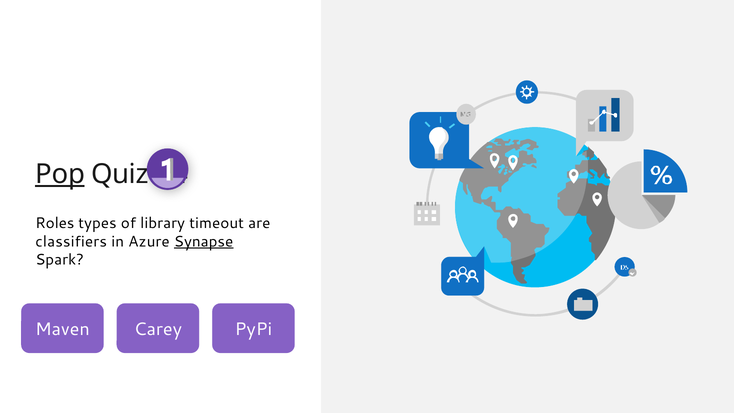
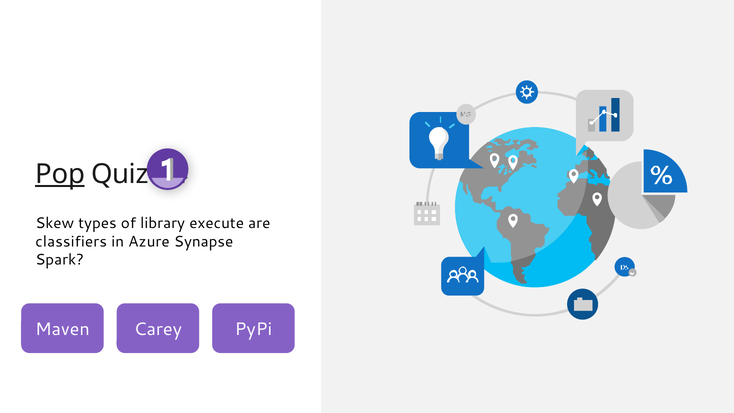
Roles: Roles -> Skew (55, 223)
timeout: timeout -> execute (217, 223)
Synapse underline: present -> none (204, 241)
